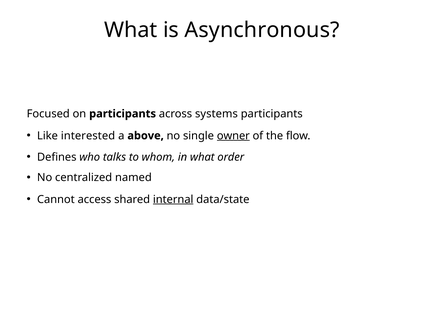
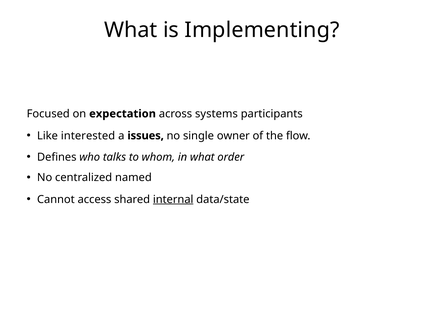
Asynchronous: Asynchronous -> Implementing (262, 30)
on participants: participants -> expectation (123, 114)
above: above -> issues (146, 136)
owner underline: present -> none (233, 136)
